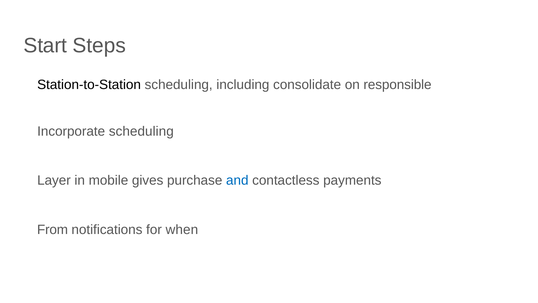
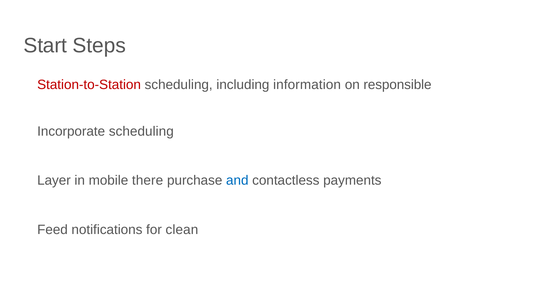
Station-to-Station colour: black -> red (89, 85)
consolidate: consolidate -> information (307, 85)
gives: gives -> there (148, 180)
From: From -> Feed (52, 229)
when: when -> clean (182, 229)
